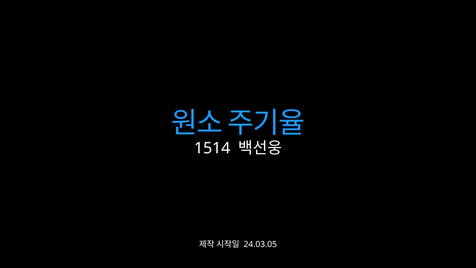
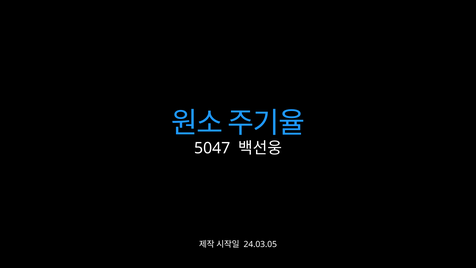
1514: 1514 -> 5047 (212, 148)
